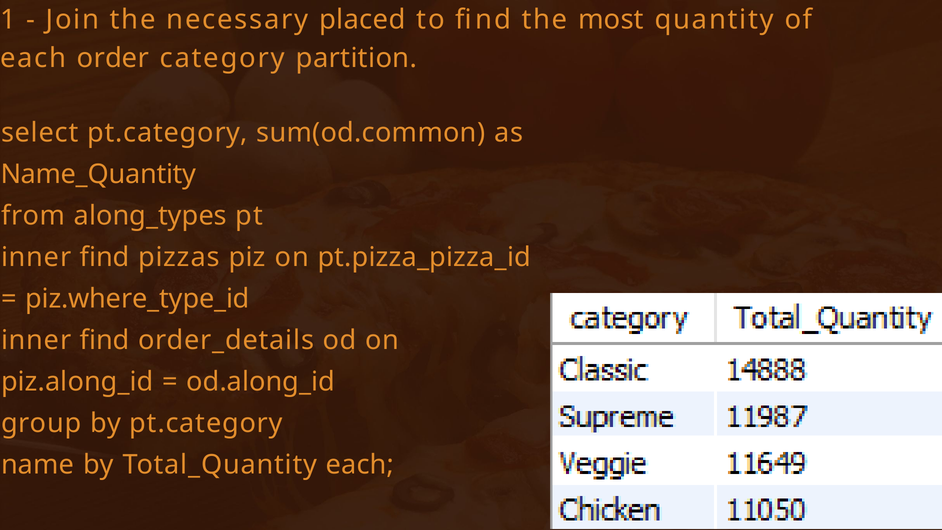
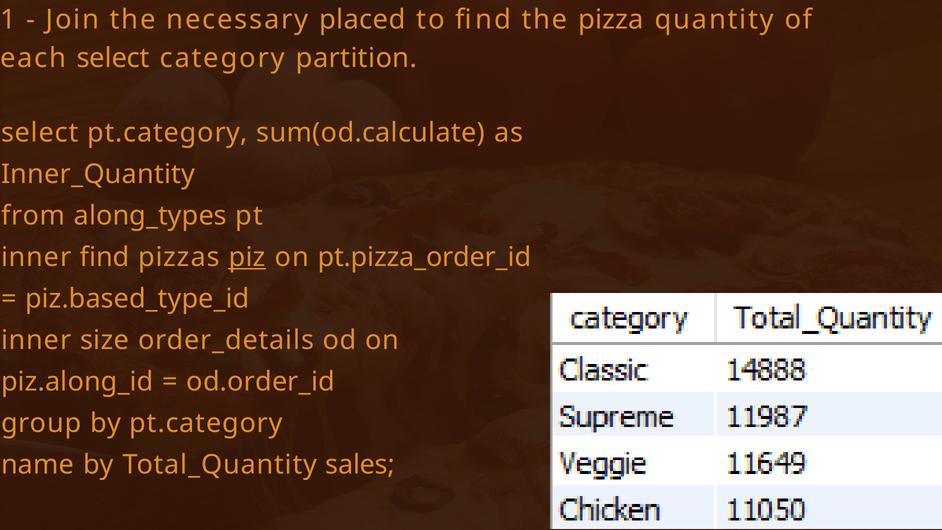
most: most -> pizza (611, 19)
each order: order -> select (113, 58)
sum(od.common: sum(od.common -> sum(od.calculate (371, 133)
Name_Quantity: Name_Quantity -> Inner_Quantity (98, 174)
piz underline: none -> present (247, 257)
pt.pizza_pizza_id: pt.pizza_pizza_id -> pt.pizza_order_id (424, 257)
piz.where_type_id: piz.where_type_id -> piz.based_type_id (137, 299)
find: find -> size (105, 340)
od.along_id: od.along_id -> od.order_id (261, 382)
Total_Quantity each: each -> sales (360, 465)
